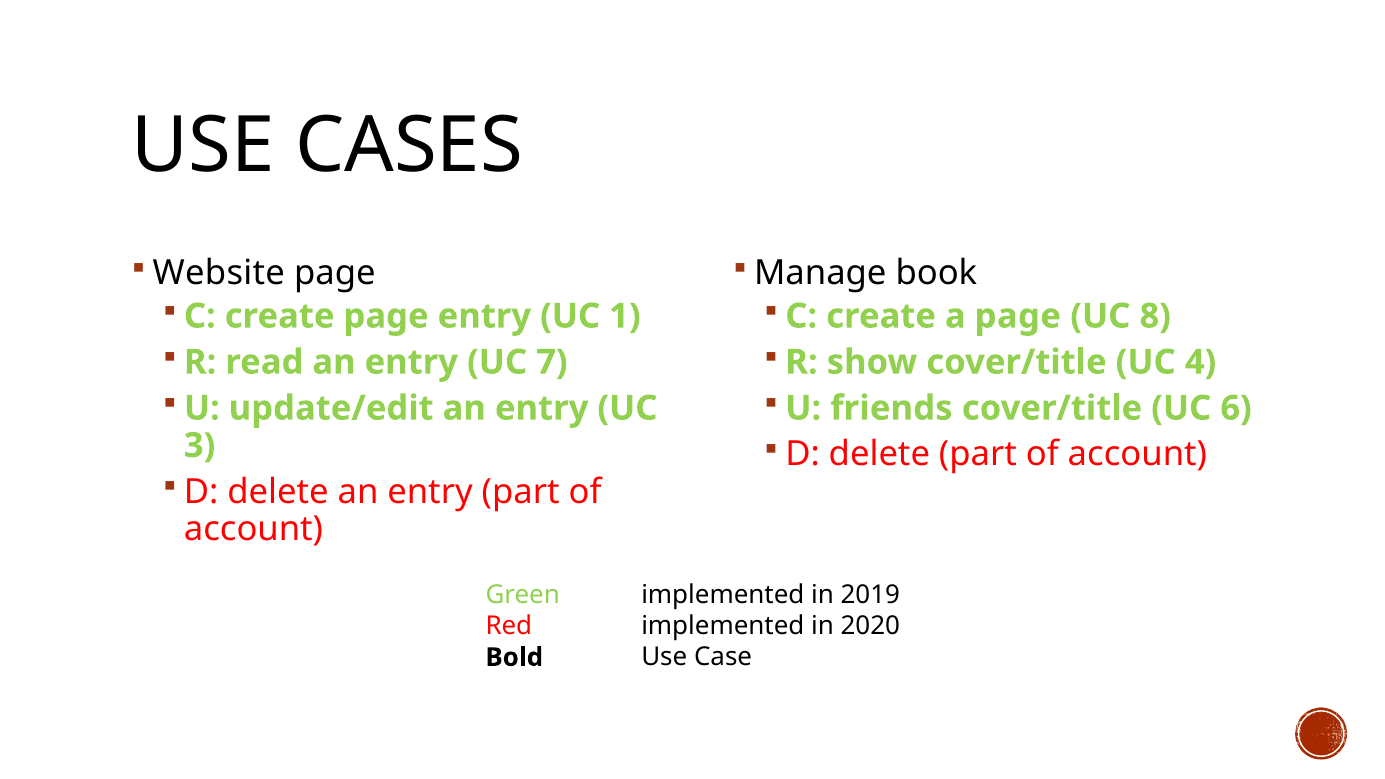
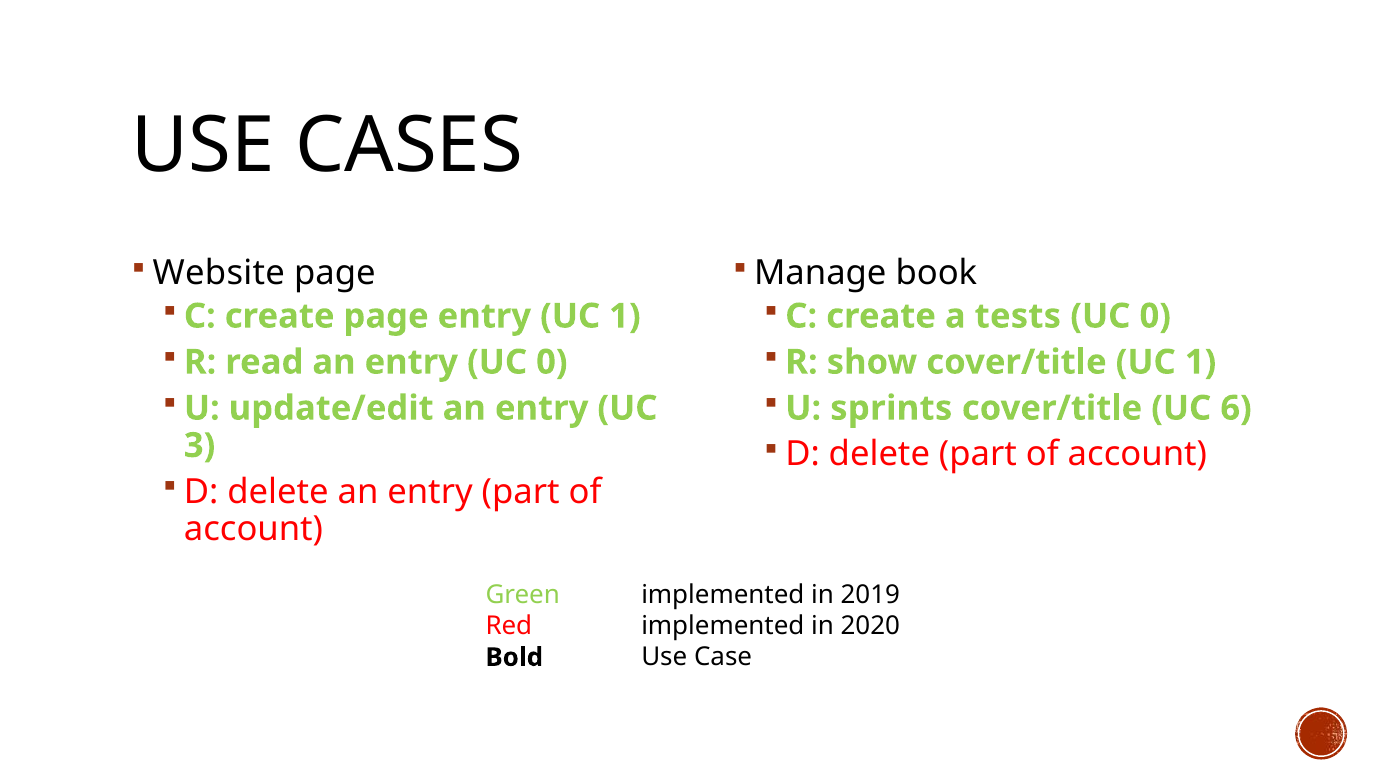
a page: page -> tests (1018, 316)
8: 8 -> 0 (1155, 316)
entry UC 7: 7 -> 0 (552, 362)
cover/title UC 4: 4 -> 1 (1201, 362)
friends: friends -> sprints (891, 408)
